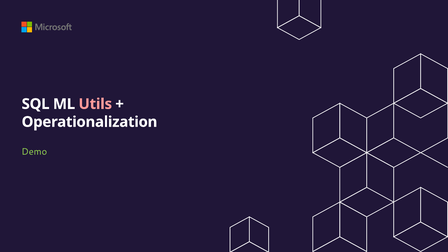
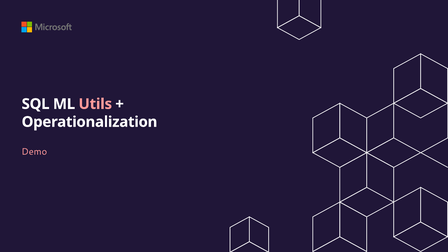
Demo colour: light green -> pink (34, 152)
